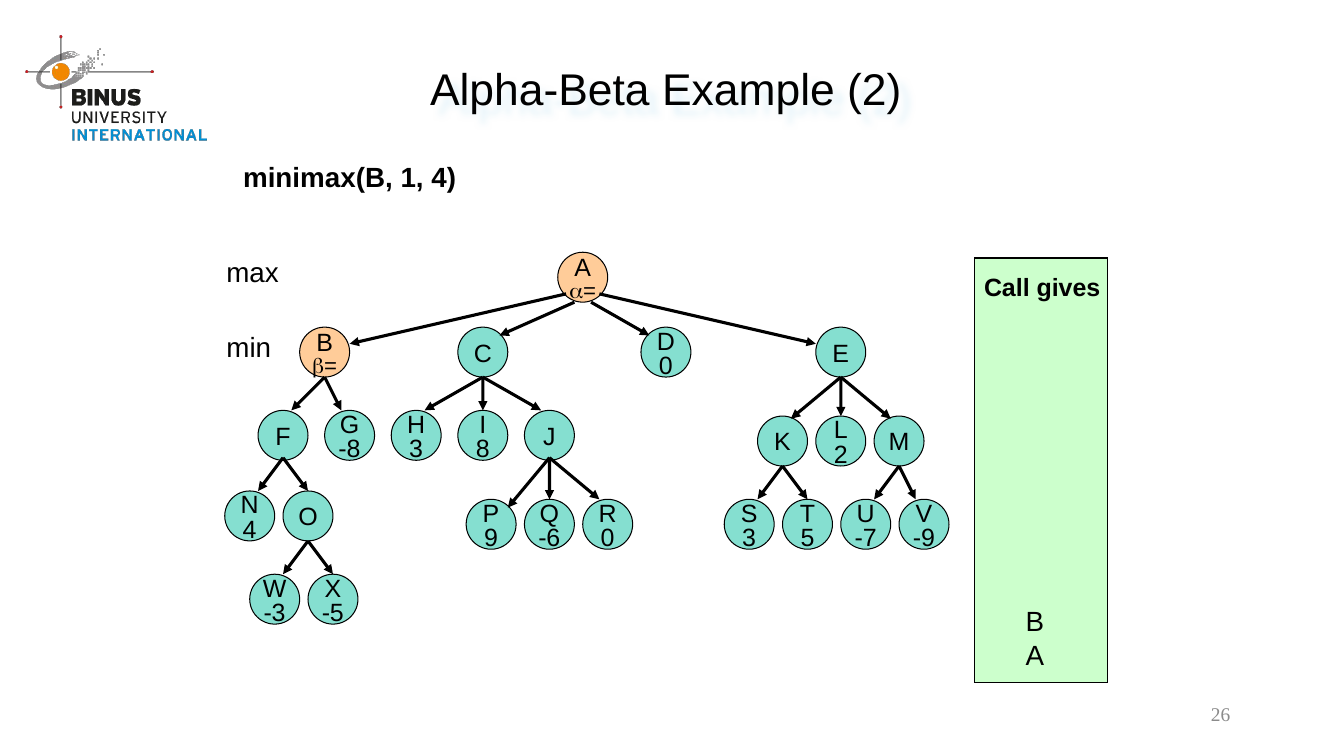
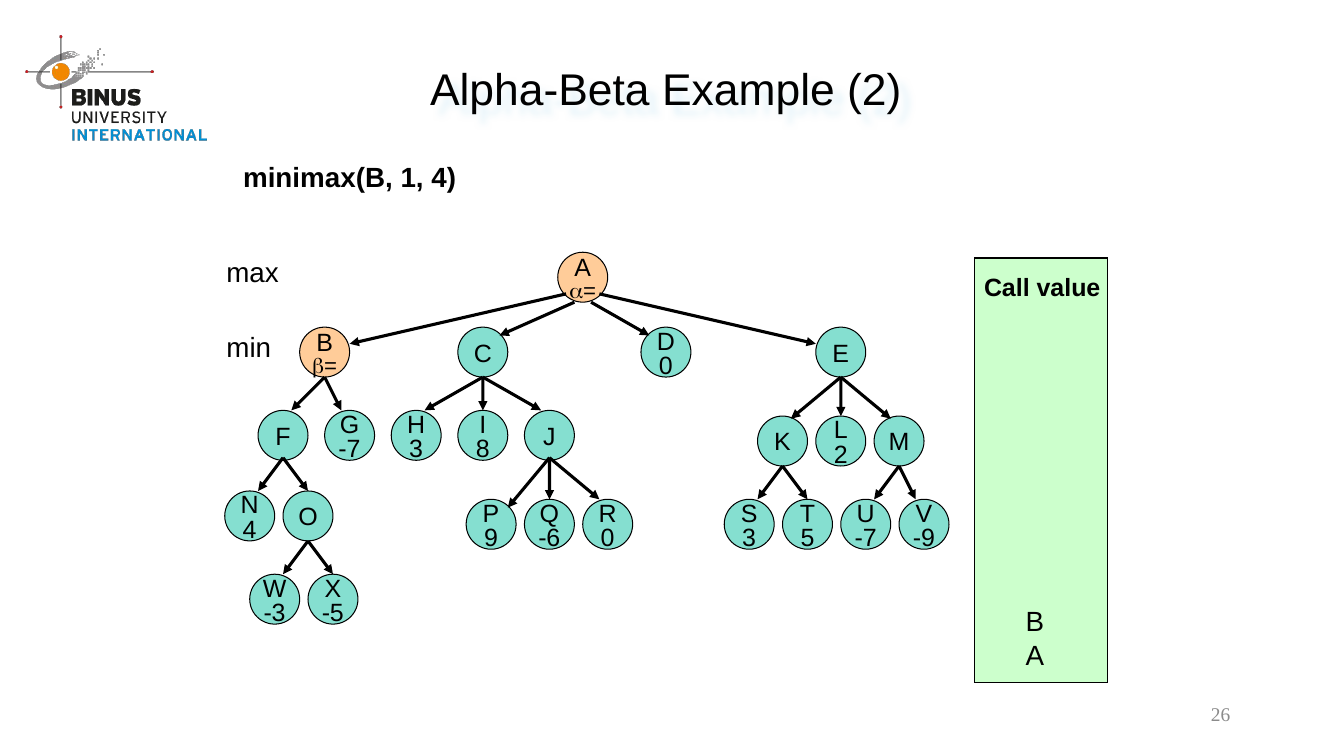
gives: gives -> value (1068, 288)
-8: -8 -> -7 (350, 449)
